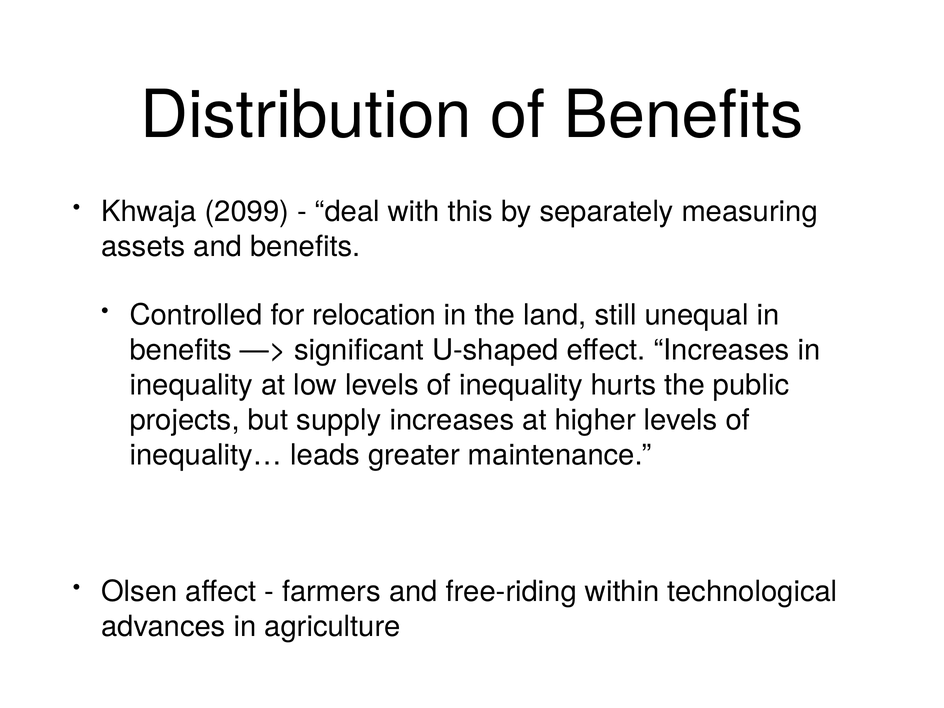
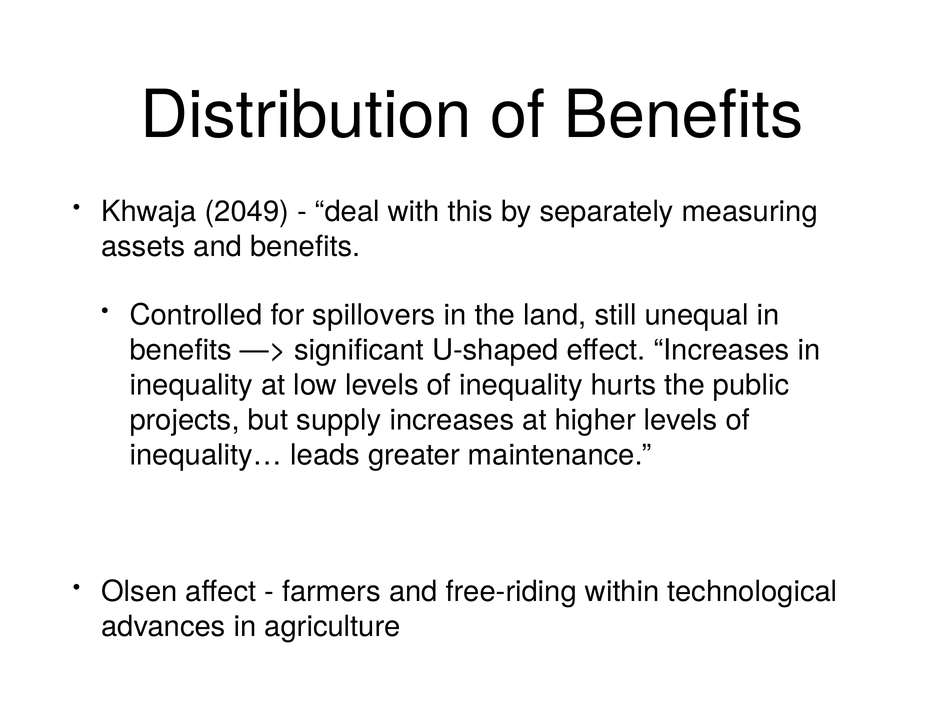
2099: 2099 -> 2049 (247, 212)
relocation: relocation -> spillovers (374, 315)
